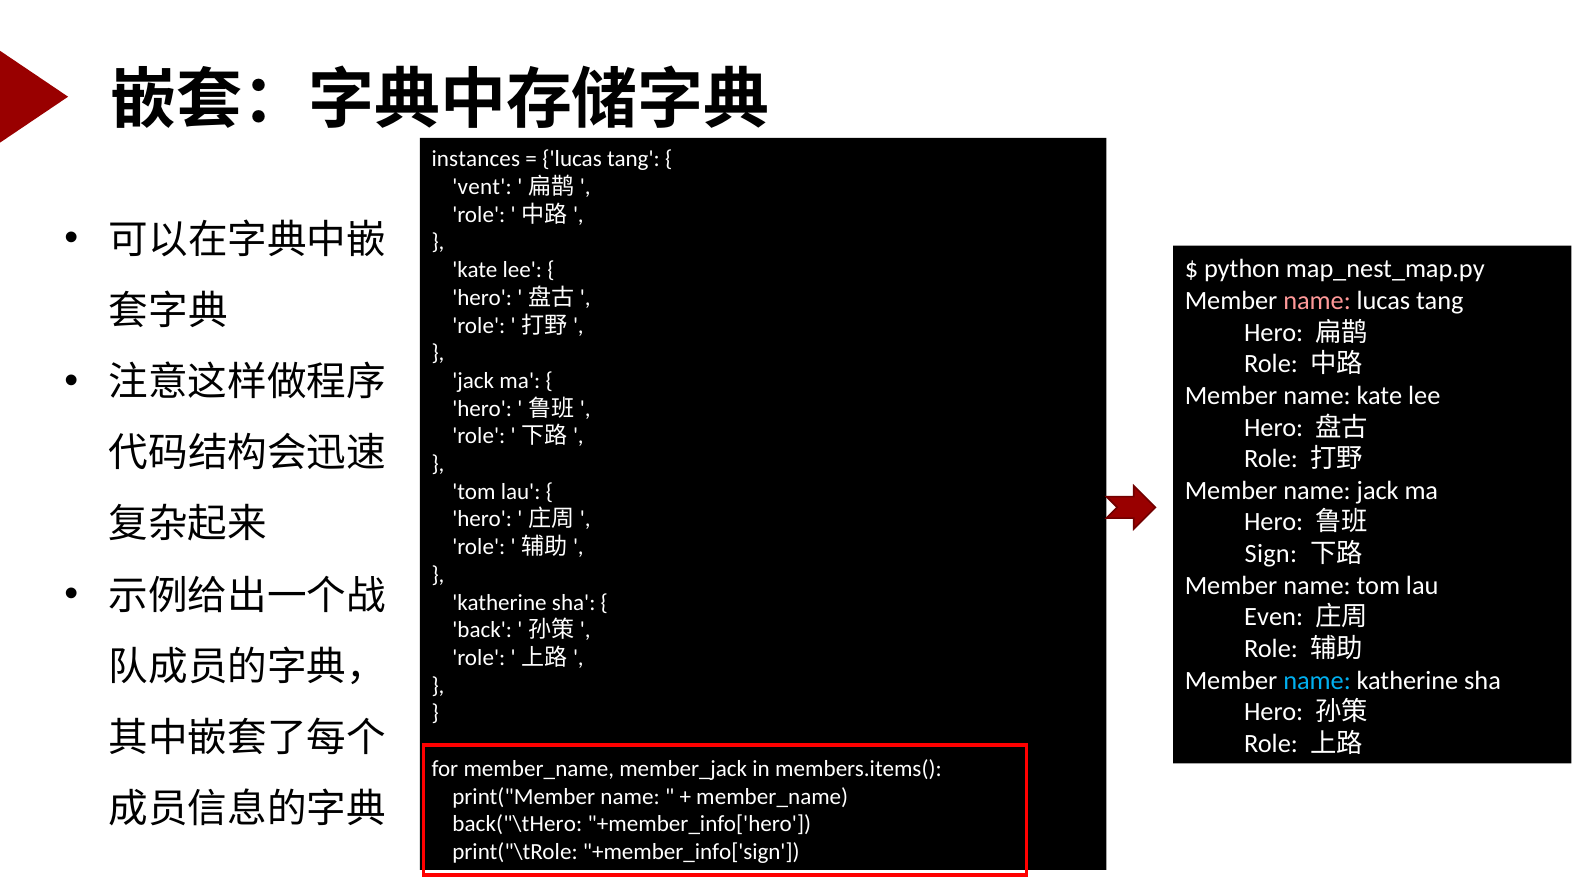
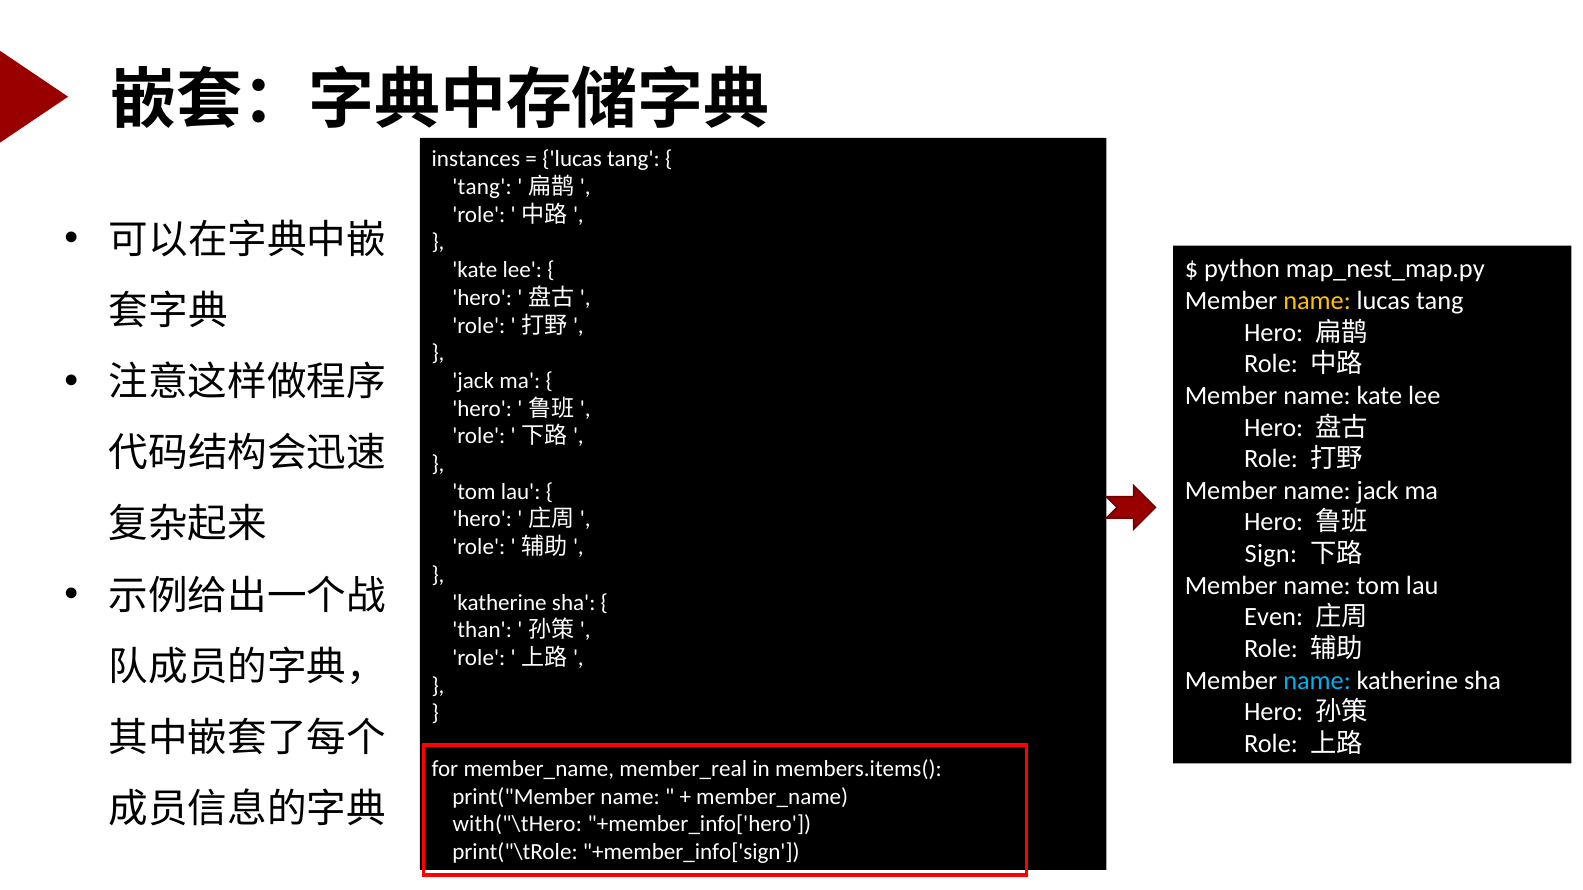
vent: vent -> tang (482, 187)
name colour: pink -> yellow (1317, 301)
back: back -> than (482, 630)
member_jack: member_jack -> member_real (683, 769)
back("\tHero: back("\tHero -> with("\tHero (517, 825)
